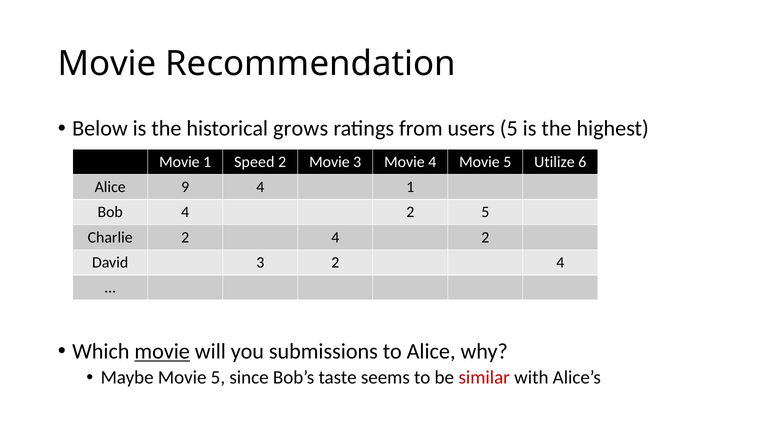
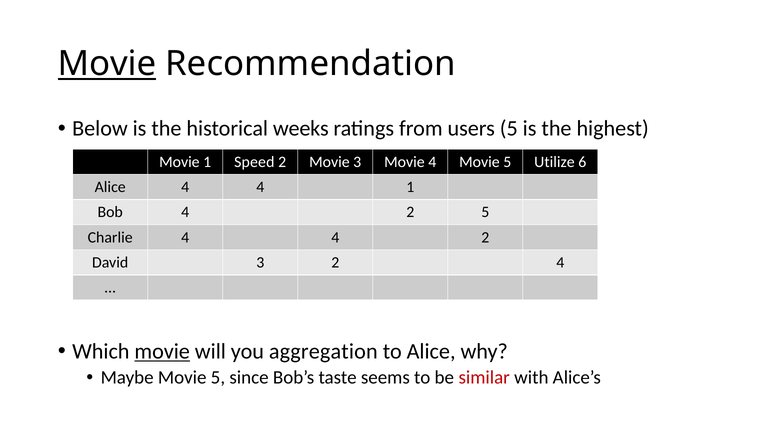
Movie underline: none -> present (107, 64)
grows: grows -> weeks (301, 128)
Alice 9: 9 -> 4 (185, 187)
Charlie 2: 2 -> 4 (185, 237)
submissions: submissions -> aggregation (323, 351)
